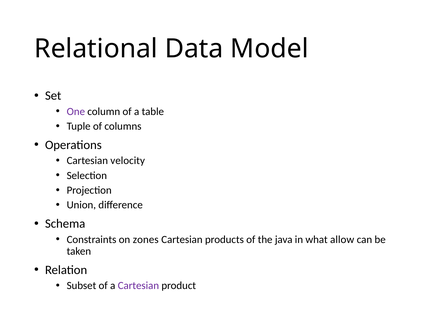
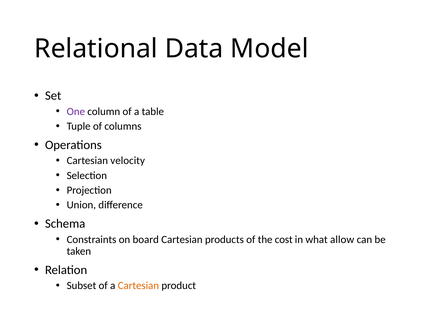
zones: zones -> board (146, 239)
java: java -> cost (284, 239)
Cartesian colour: purple -> orange (138, 285)
